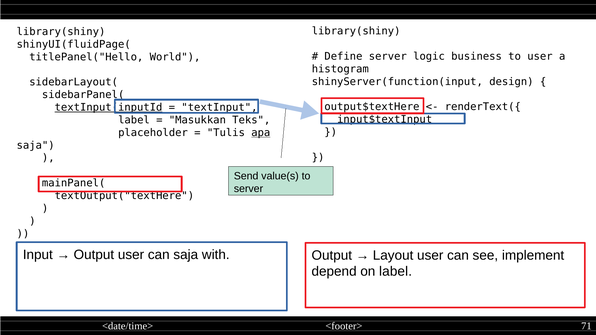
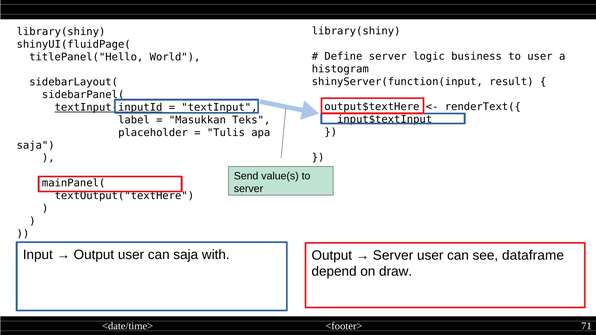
design: design -> result (511, 82)
apa underline: present -> none (261, 133)
Layout: Layout -> Server (393, 256)
implement: implement -> dataframe (533, 256)
on label: label -> draw (396, 272)
